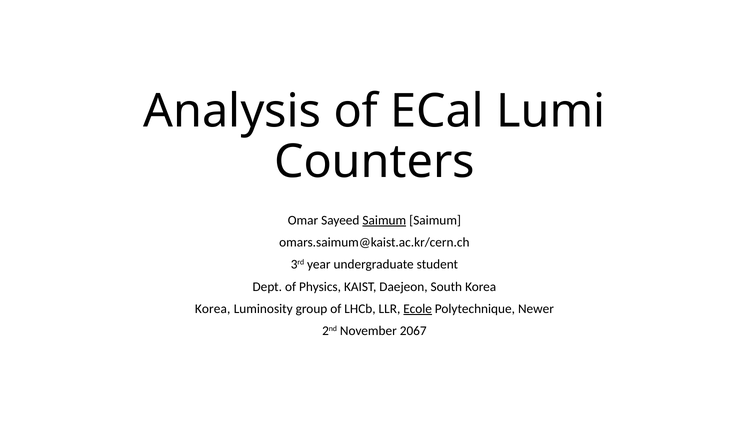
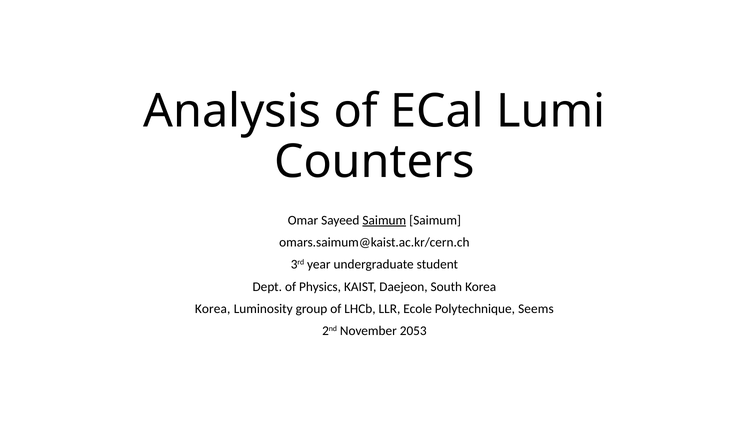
Ecole underline: present -> none (418, 309)
Newer: Newer -> Seems (536, 309)
2067: 2067 -> 2053 (413, 331)
